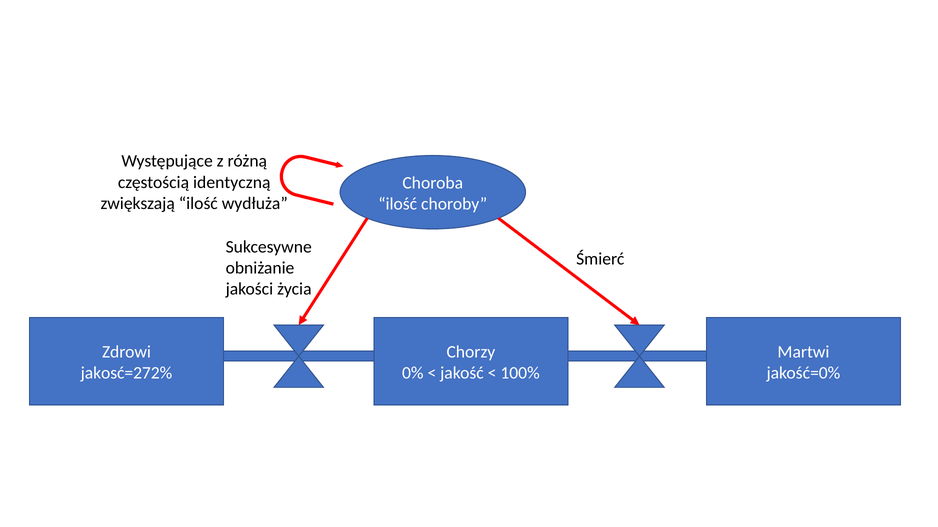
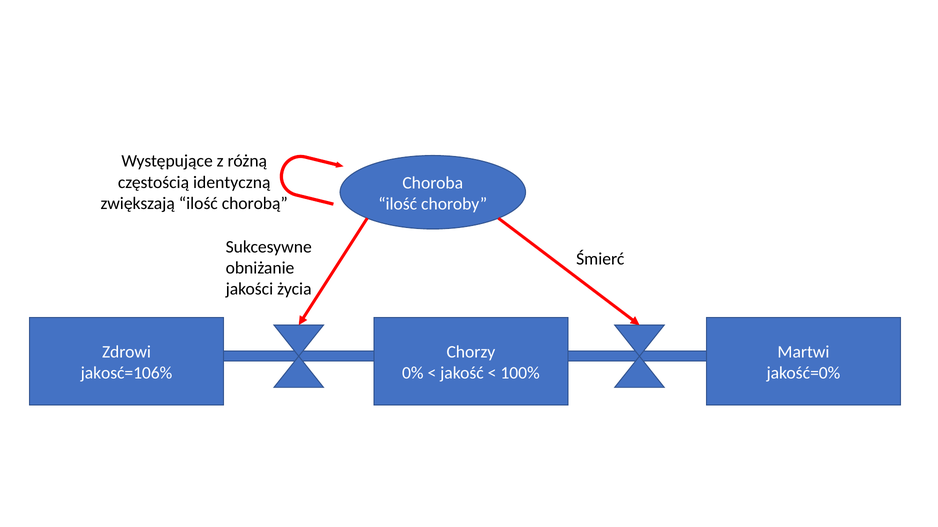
wydłuża: wydłuża -> chorobą (255, 204)
jakosć=272%: jakosć=272% -> jakosć=106% (126, 373)
